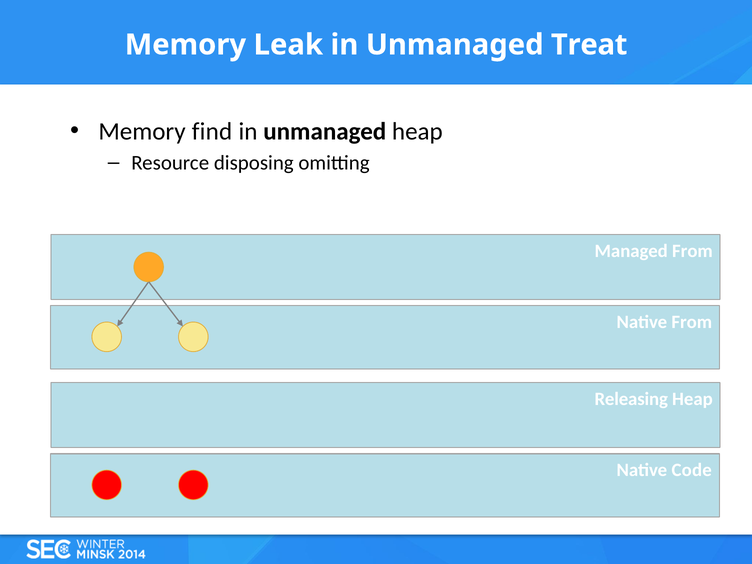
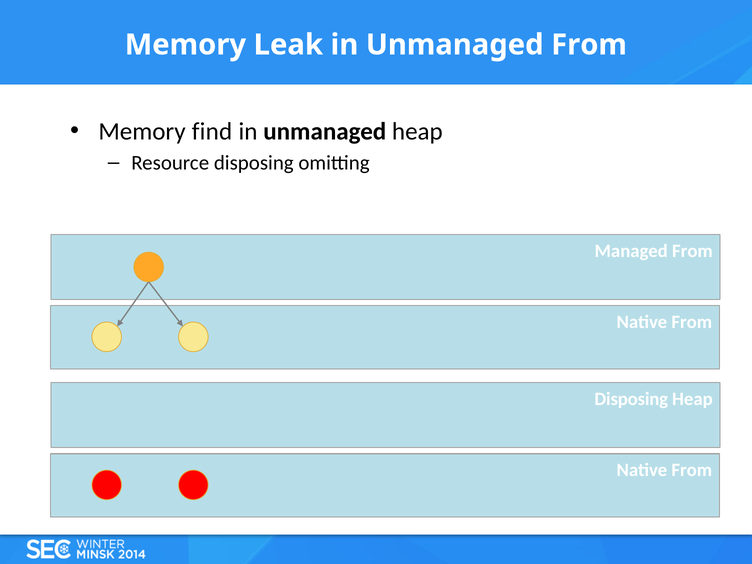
Unmanaged Treat: Treat -> From (589, 45)
Releasing: Releasing -> Disposing (631, 399)
Code: Code -> From (692, 470)
